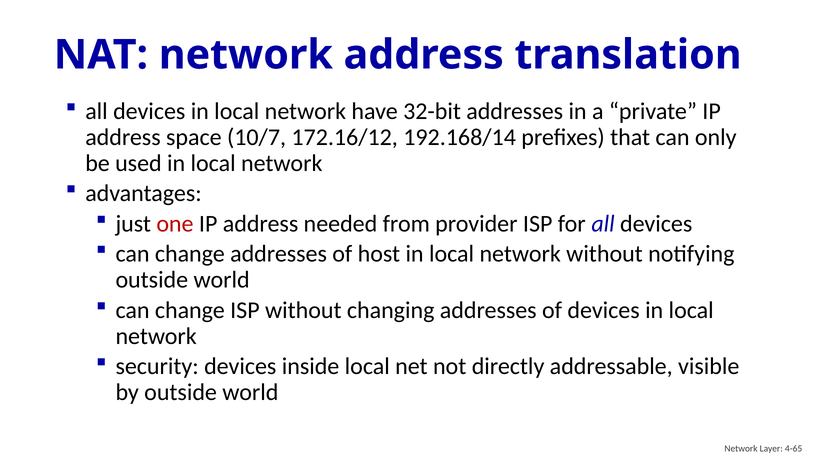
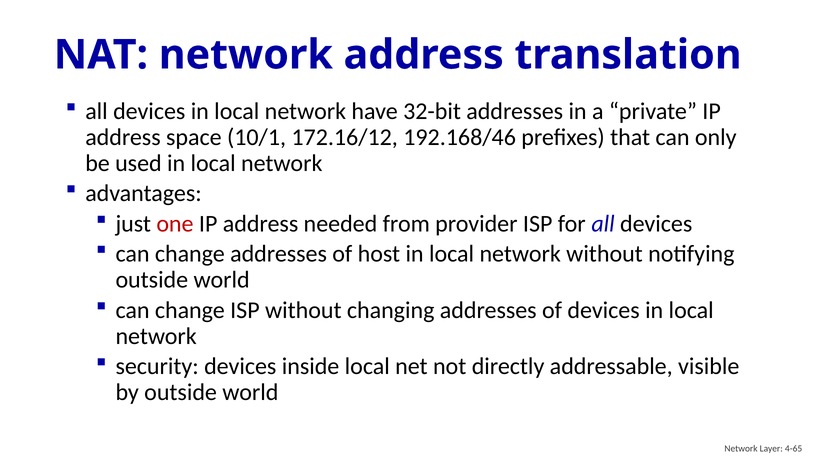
10/7: 10/7 -> 10/1 (257, 137)
192.168/14: 192.168/14 -> 192.168/46 (460, 137)
